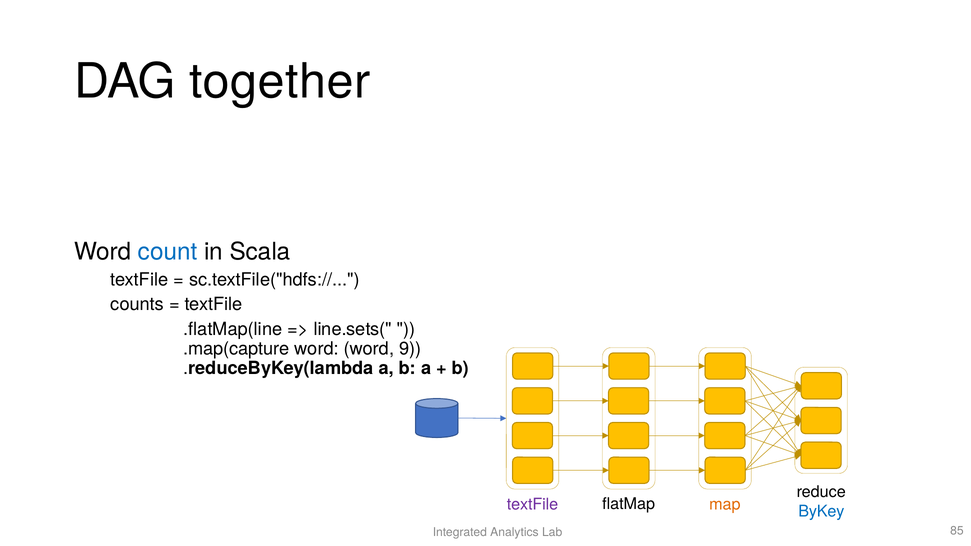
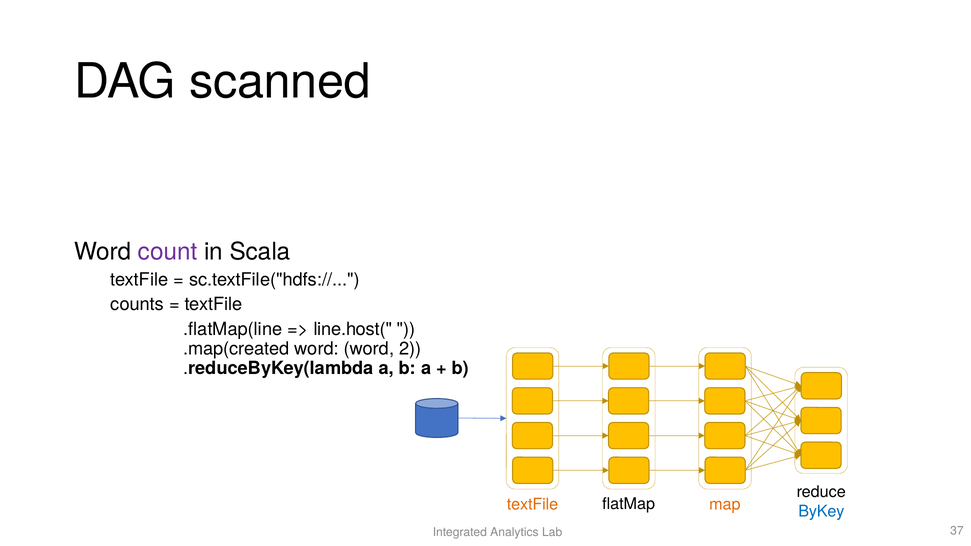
together: together -> scanned (280, 82)
count colour: blue -> purple (168, 252)
line.sets(: line.sets( -> line.host( (353, 329)
.map(capture: .map(capture -> .map(created (236, 349)
9: 9 -> 2 (410, 349)
textFile colour: purple -> orange (532, 505)
85: 85 -> 37 (957, 531)
